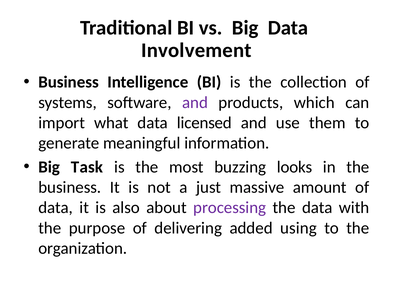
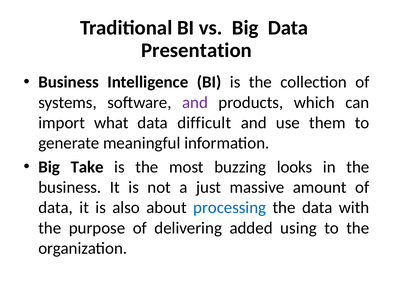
Involvement: Involvement -> Presentation (196, 50)
licensed: licensed -> difficult (204, 123)
Task: Task -> Take (87, 167)
processing colour: purple -> blue (230, 207)
